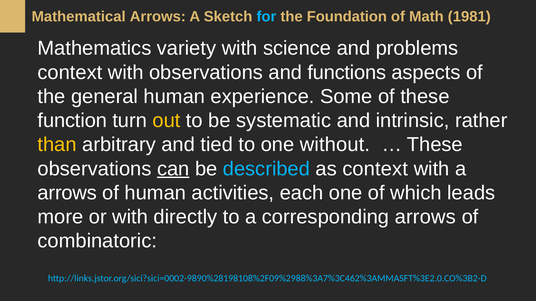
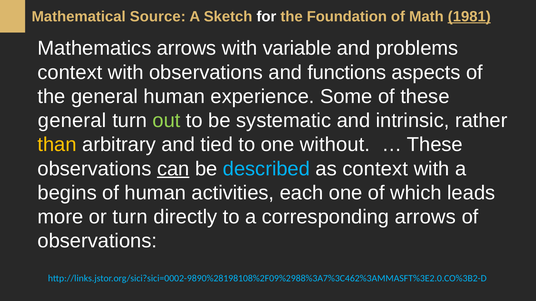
Mathematical Arrows: Arrows -> Source (158, 17)
for colour: light blue -> white (266, 17)
1981 underline: none -> present (469, 17)
Mathematics variety: variety -> arrows (187, 48)
science: science -> variable (297, 48)
function: function -> general (72, 121)
out colour: yellow -> light green (166, 121)
arrows: arrows -> begins (67, 193)
or with: with -> turn (130, 217)
combinatoric: combinatoric -> observations (97, 241)
